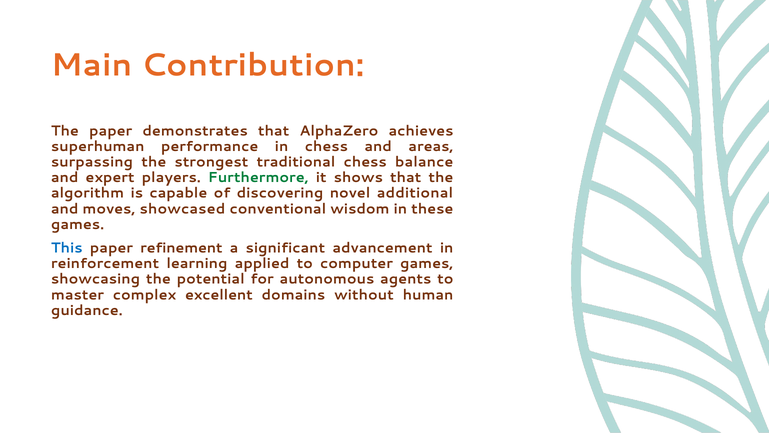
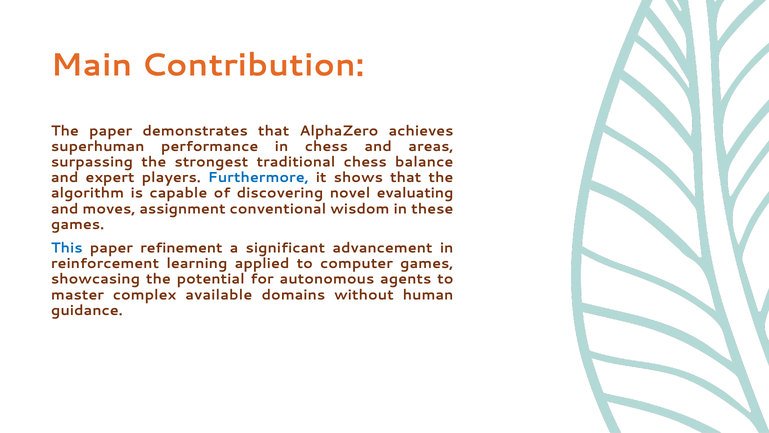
Furthermore colour: green -> blue (258, 177)
additional: additional -> evaluating (415, 193)
showcased: showcased -> assignment (183, 209)
excellent: excellent -> available (219, 294)
